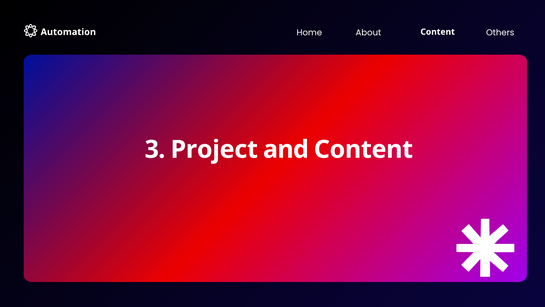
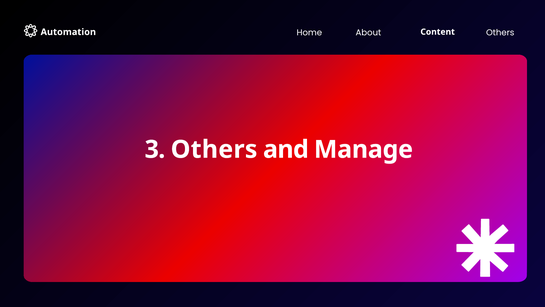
3 Project: Project -> Others (214, 149)
and Content: Content -> Manage (363, 149)
